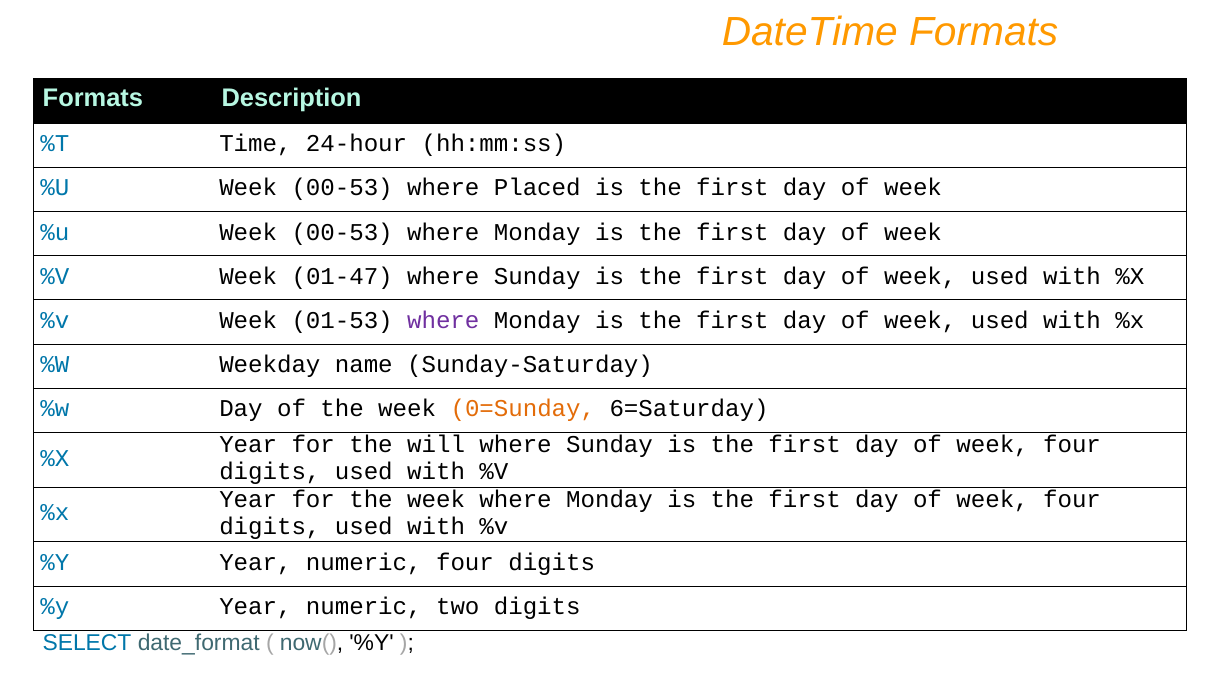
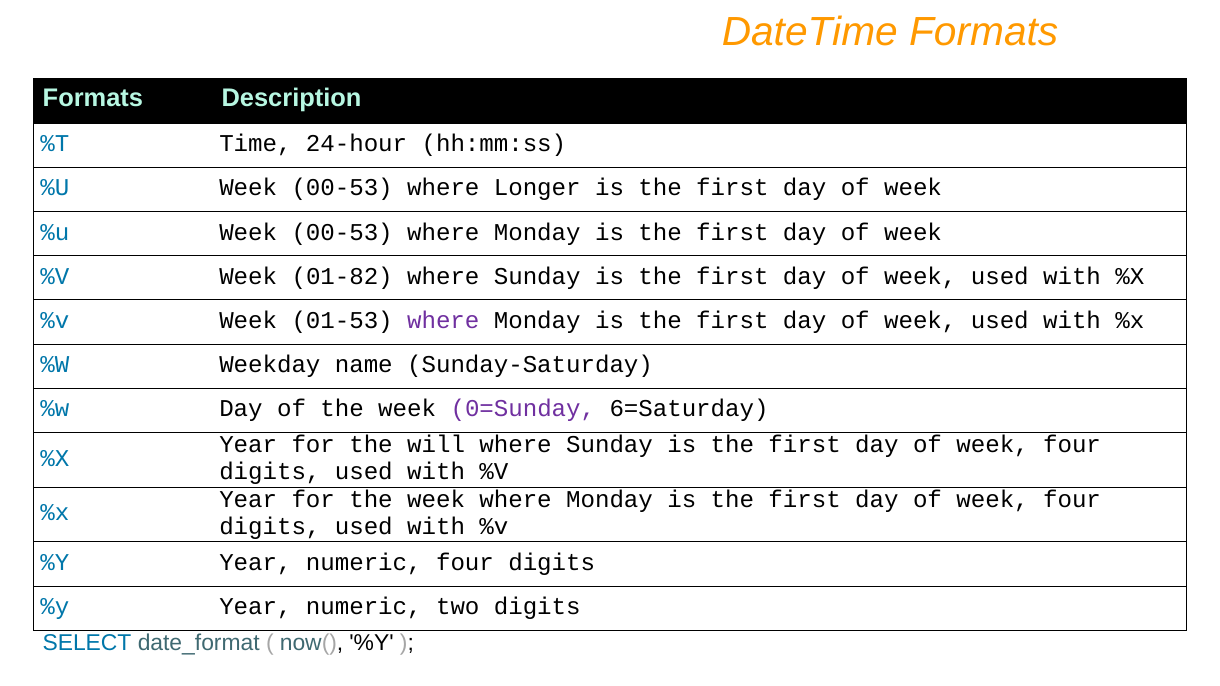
Placed: Placed -> Longer (537, 188)
01-47: 01-47 -> 01-82 (342, 276)
0=Sunday colour: orange -> purple (523, 409)
